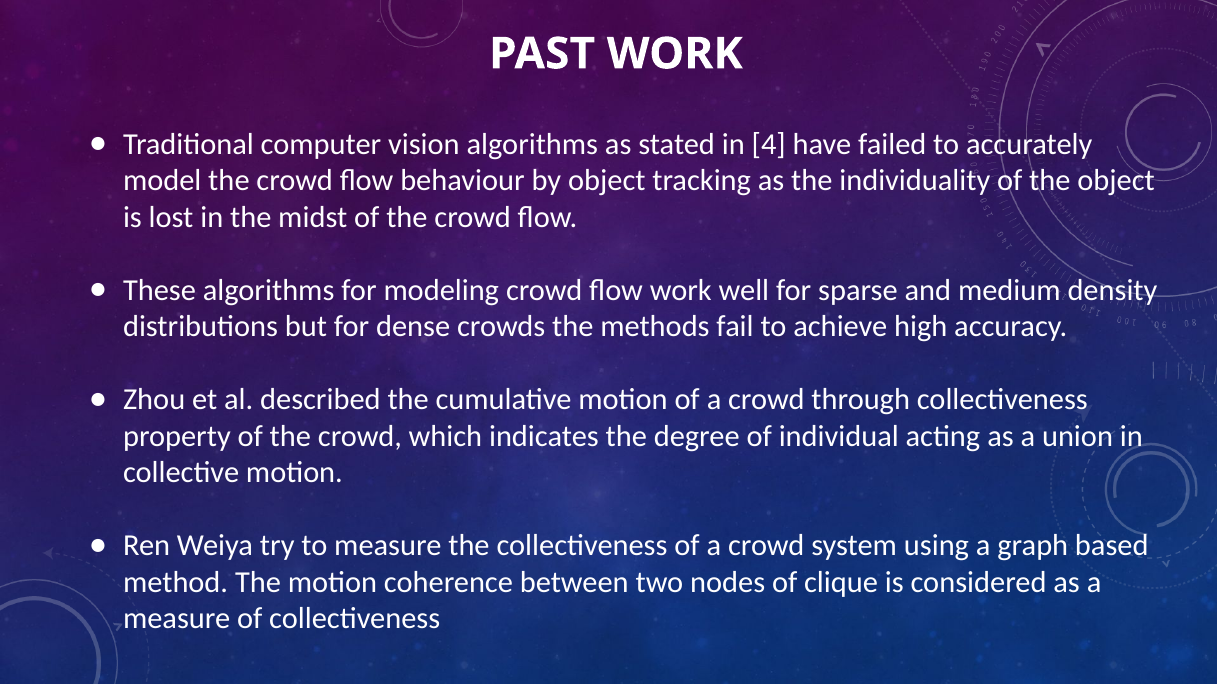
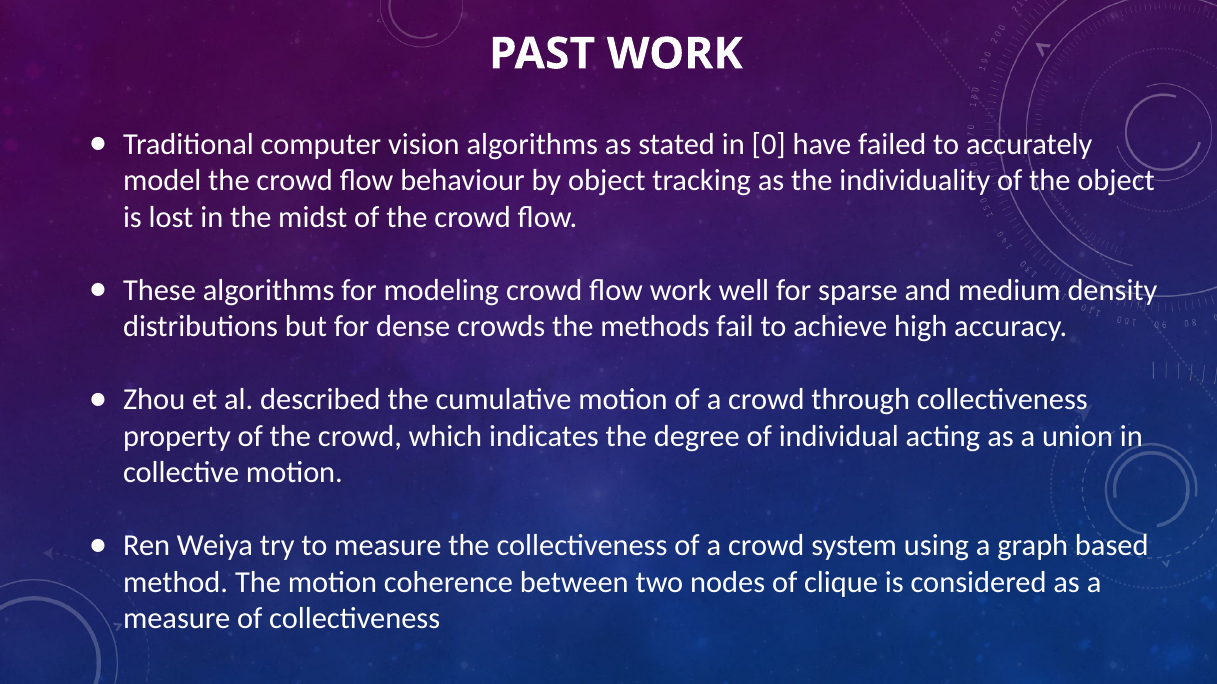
4: 4 -> 0 (769, 145)
